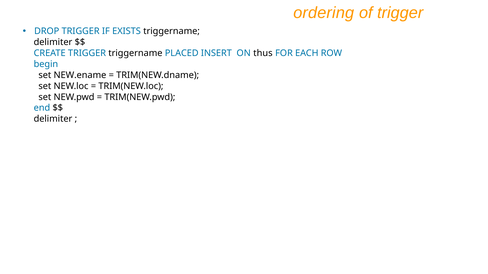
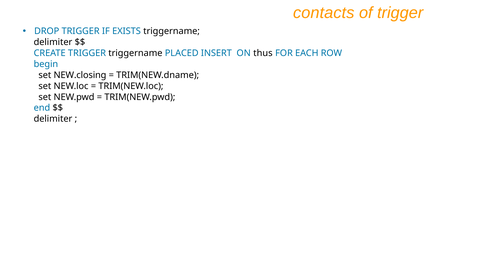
ordering: ordering -> contacts (324, 13)
NEW.ename: NEW.ename -> NEW.closing (80, 75)
